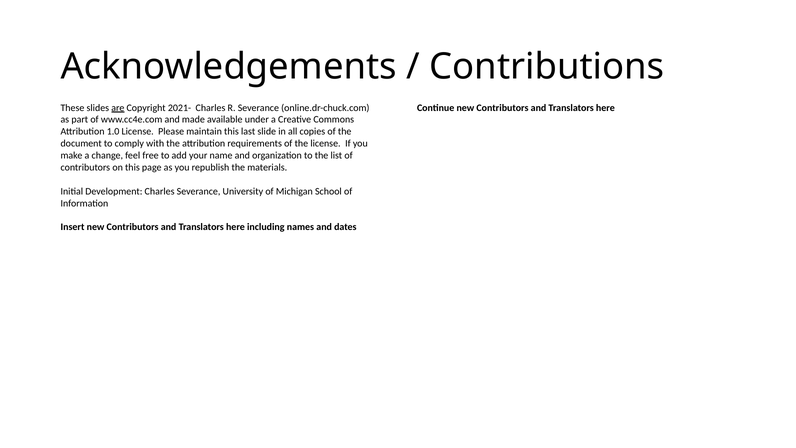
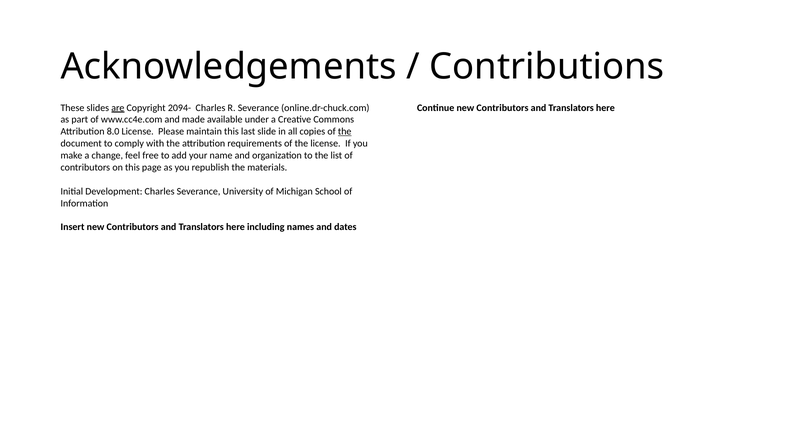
2021-: 2021- -> 2094- (180, 108)
1.0: 1.0 -> 8.0 (113, 132)
the underline: none -> present (345, 132)
